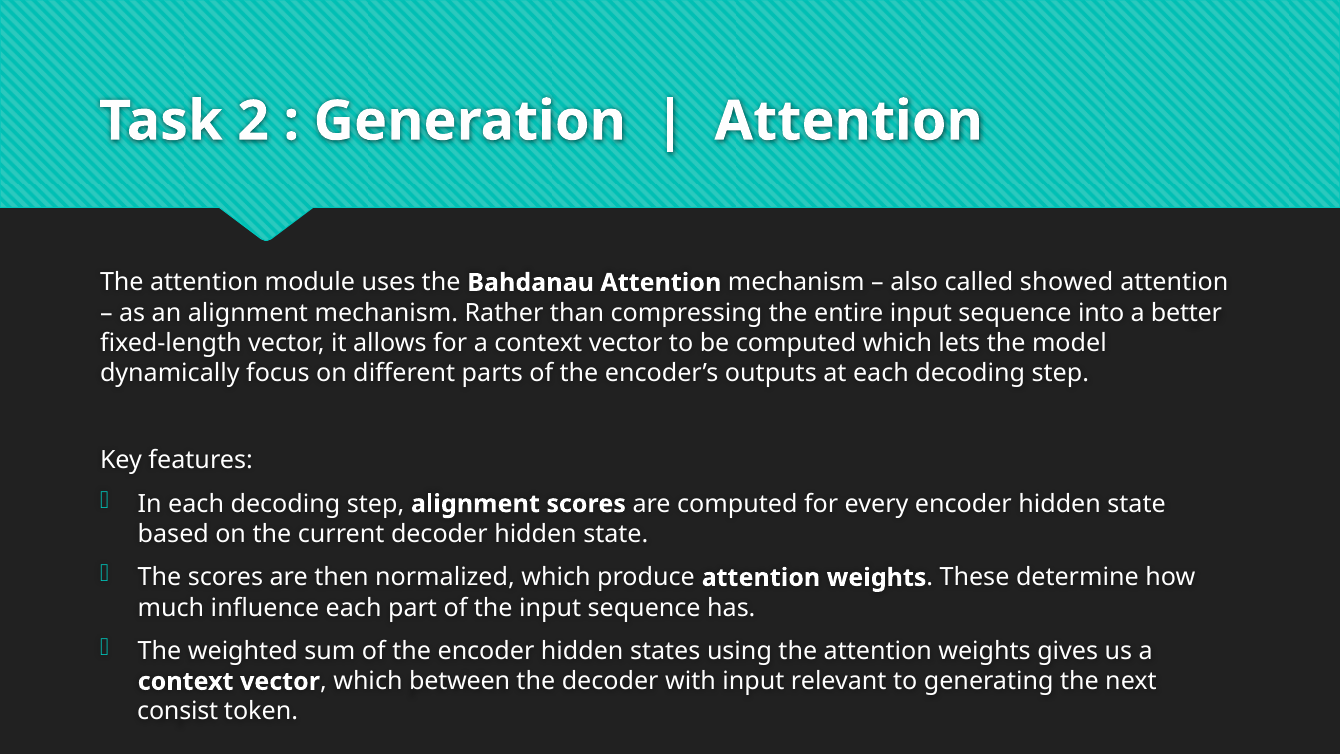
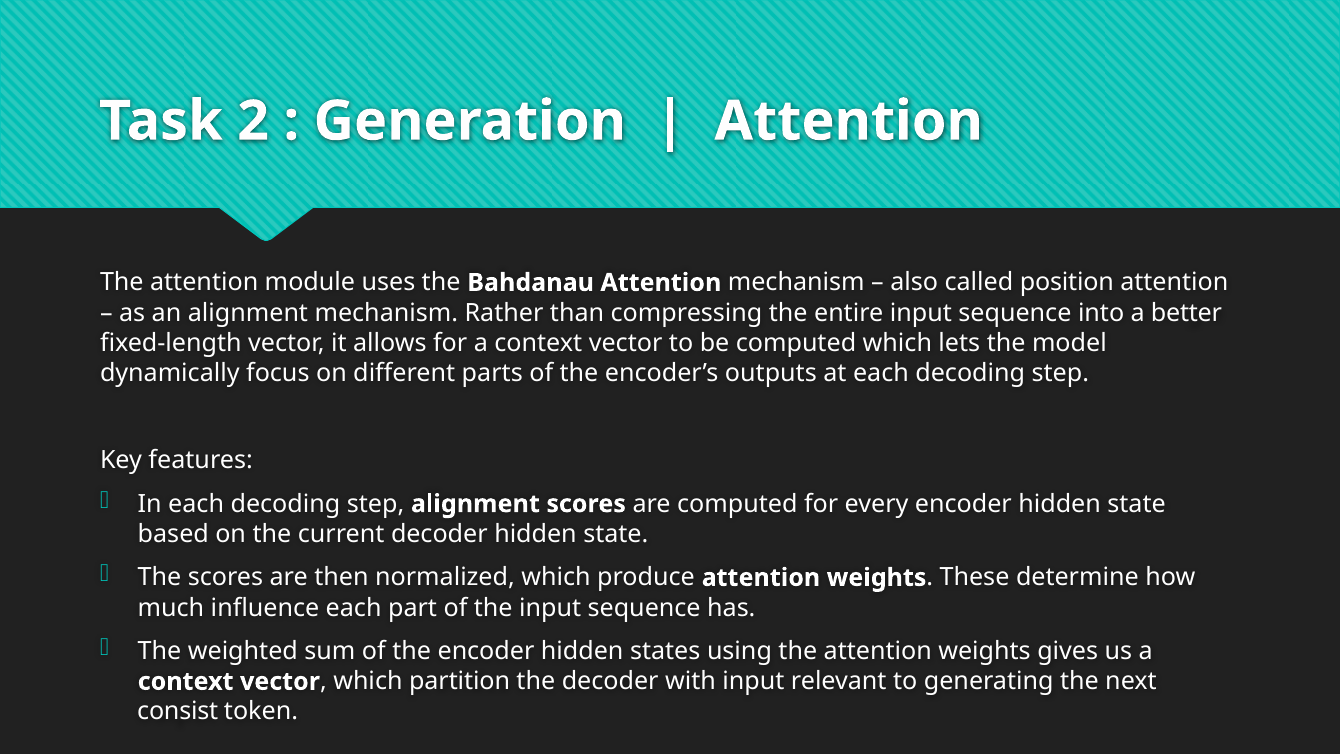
showed: showed -> position (1067, 283)
between: between -> partition (460, 681)
